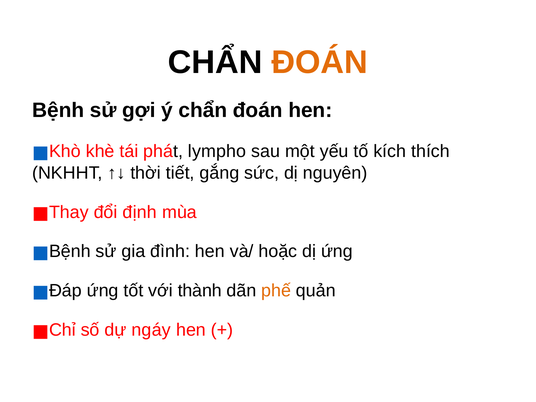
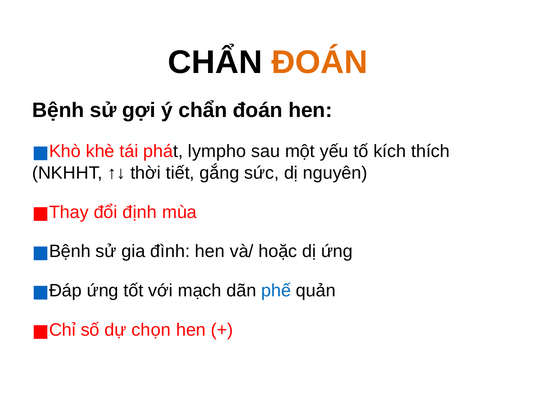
thành: thành -> mạch (200, 291)
phế colour: orange -> blue (276, 291)
ngáy: ngáy -> chọn (151, 330)
